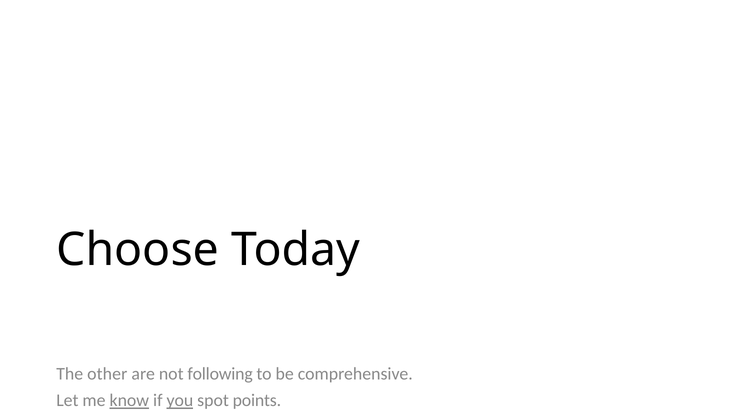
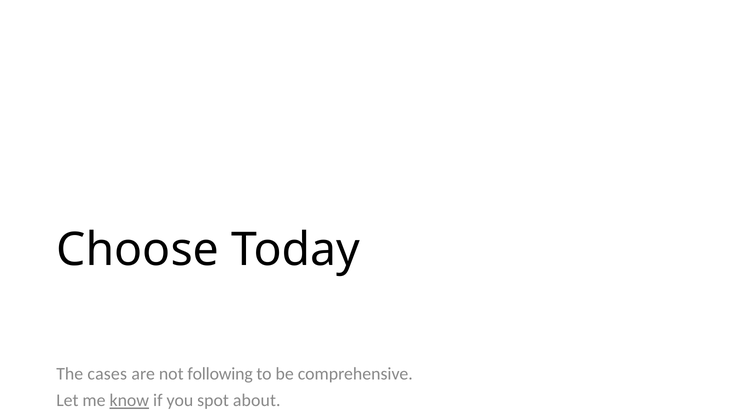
other: other -> cases (107, 374)
you underline: present -> none (180, 401)
points: points -> about (257, 401)
